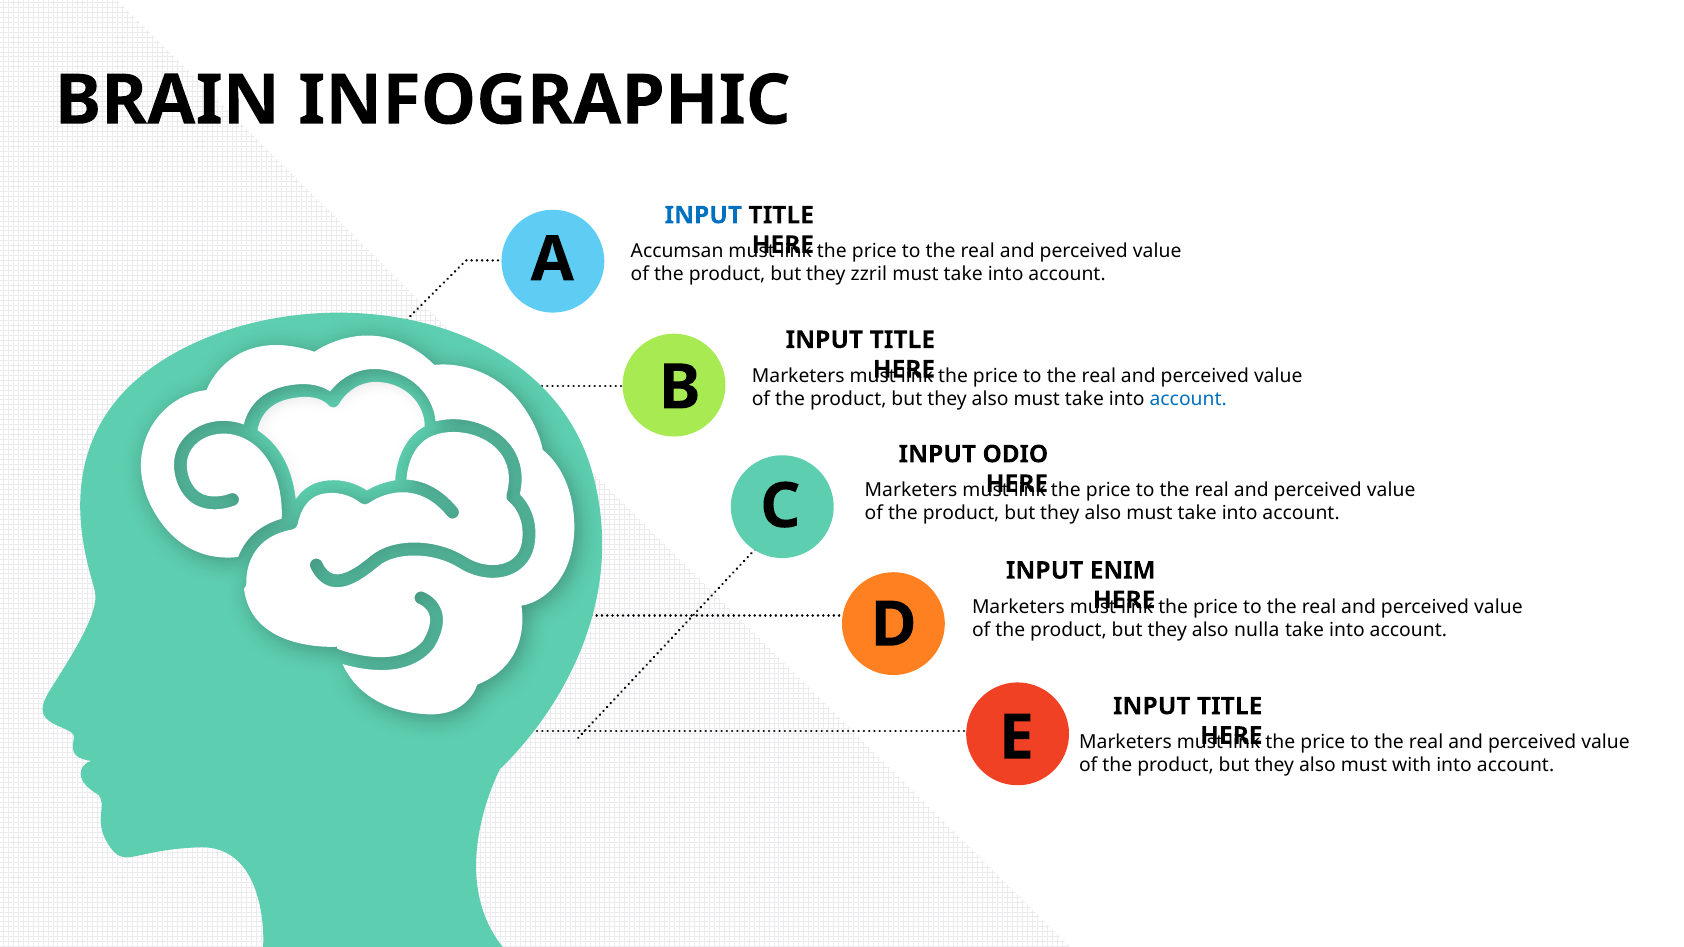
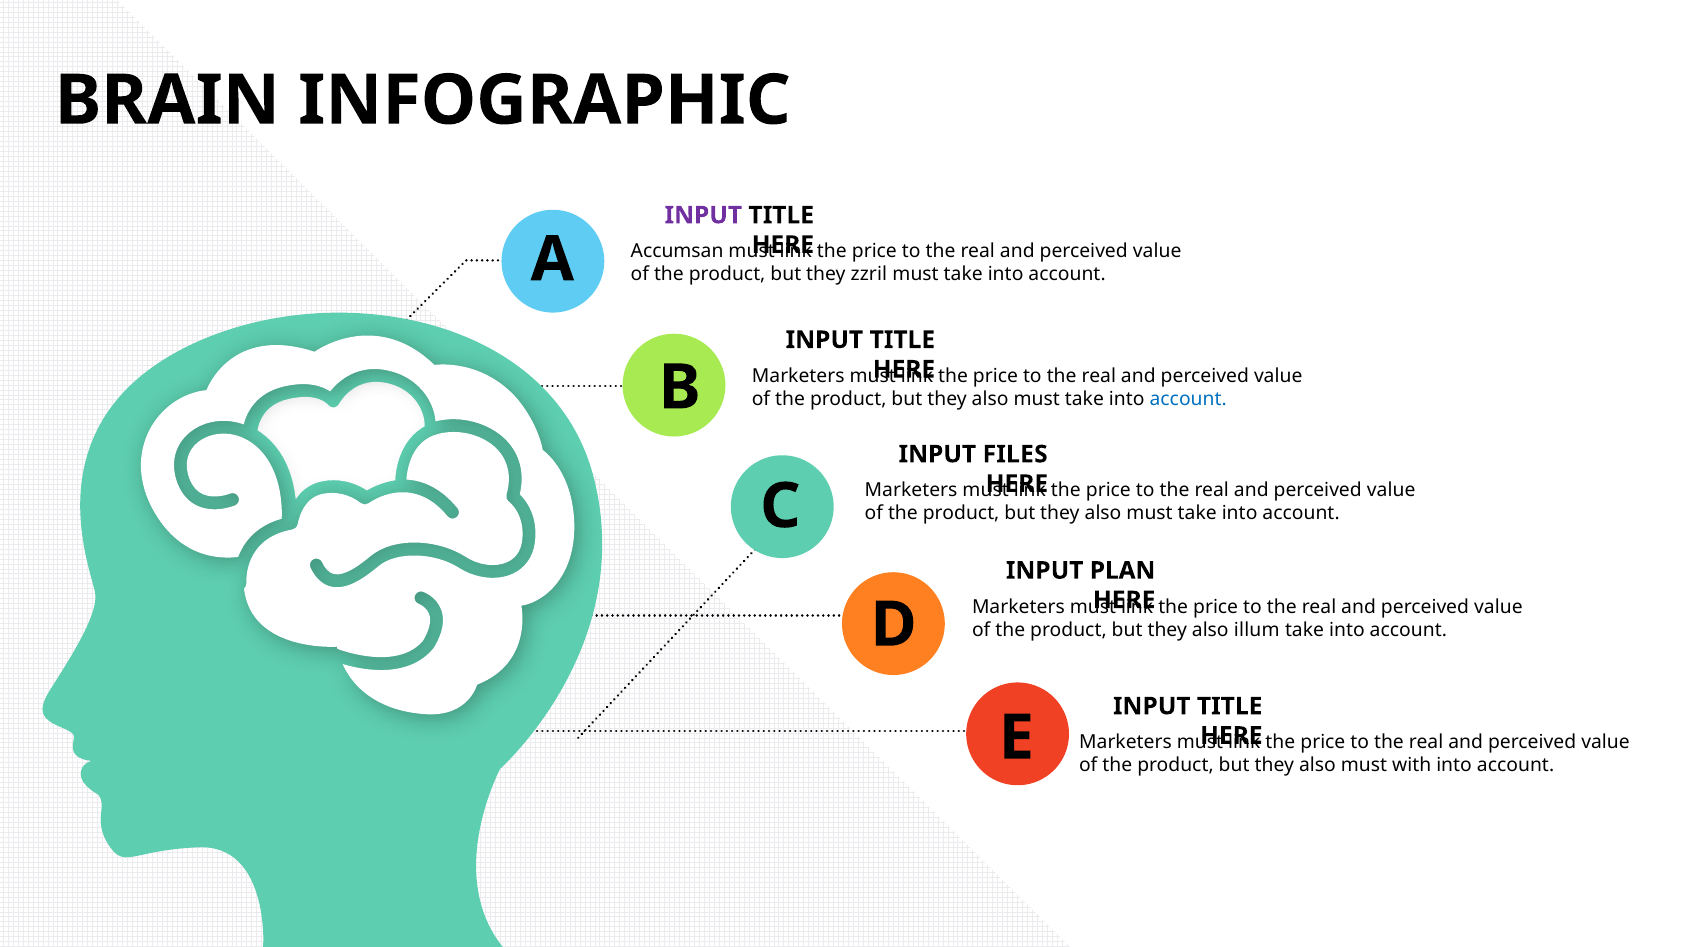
INPUT colour: blue -> purple (703, 215)
ODIO: ODIO -> FILES (1015, 454)
ENIM: ENIM -> PLAN (1123, 571)
nulla: nulla -> illum (1257, 630)
